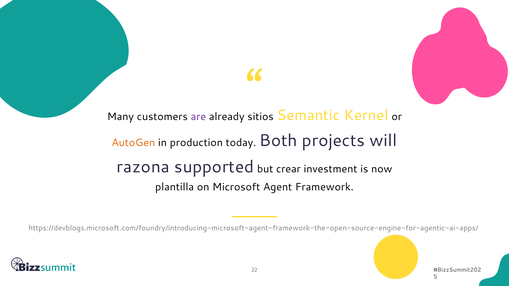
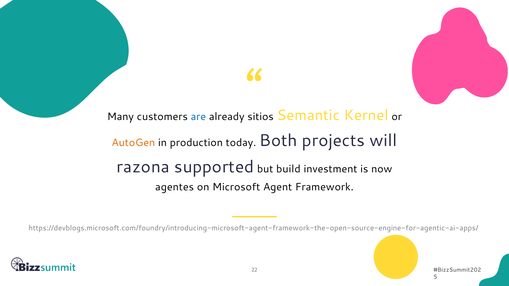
are colour: purple -> blue (198, 117)
crear: crear -> build (288, 169)
plantilla: plantilla -> agentes (175, 187)
